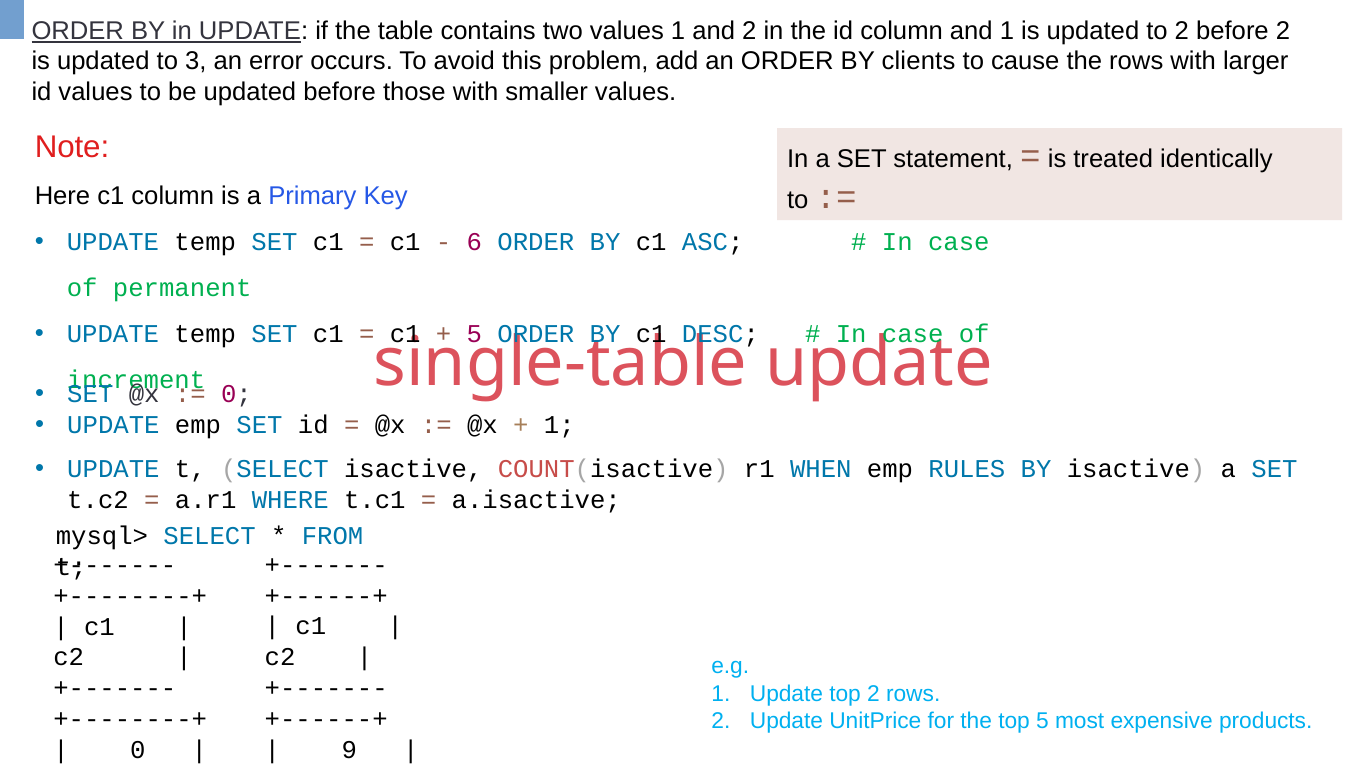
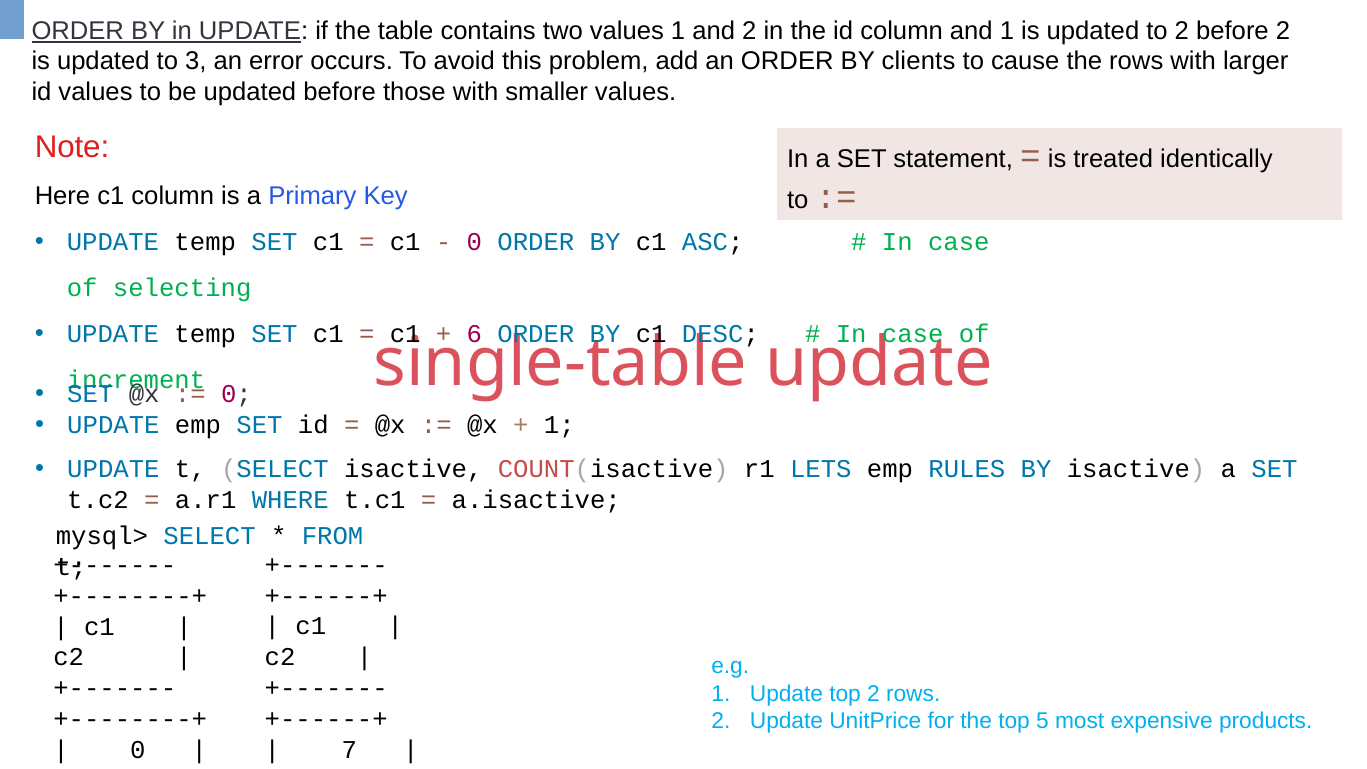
6: 6 -> 0 (474, 242)
permanent: permanent -> selecting (182, 288)
5: 5 -> 6 (474, 334)
WHEN: WHEN -> LETS (821, 469)
9: 9 -> 7 (349, 749)
